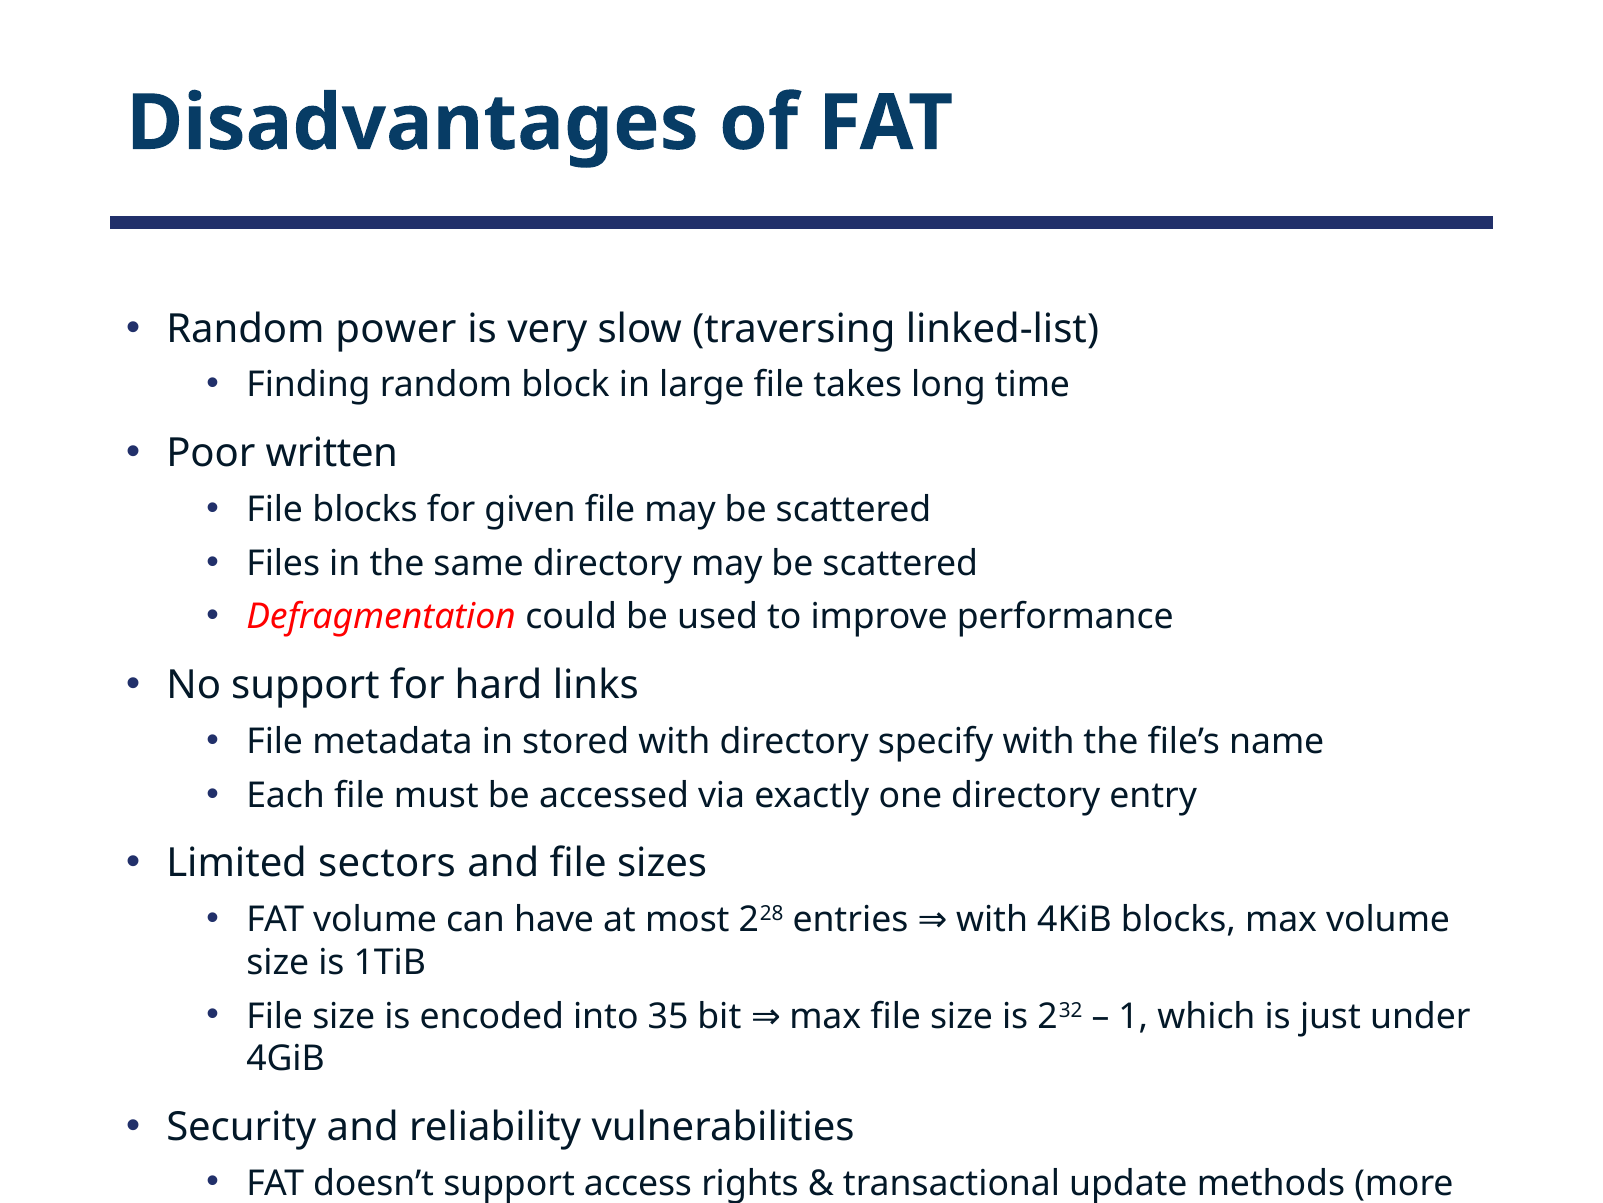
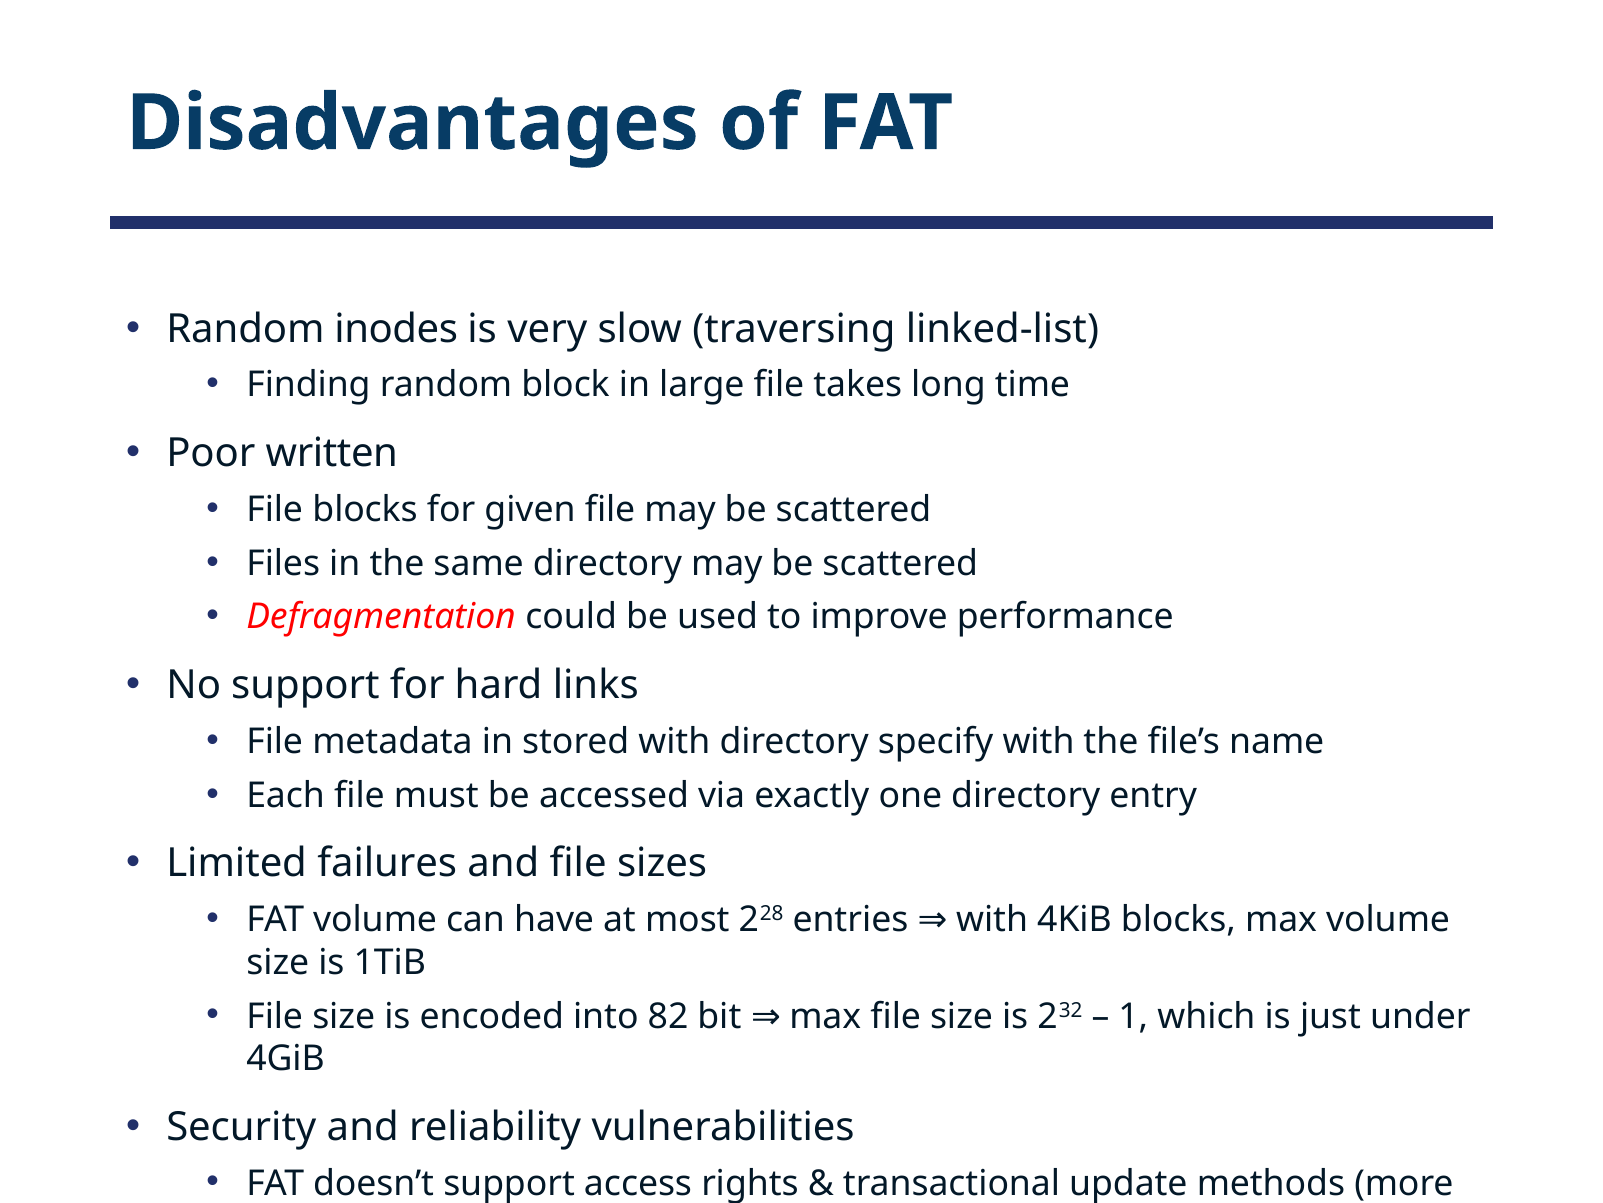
power: power -> inodes (396, 329)
sectors: sectors -> failures (387, 863)
35: 35 -> 82 (668, 1016)
